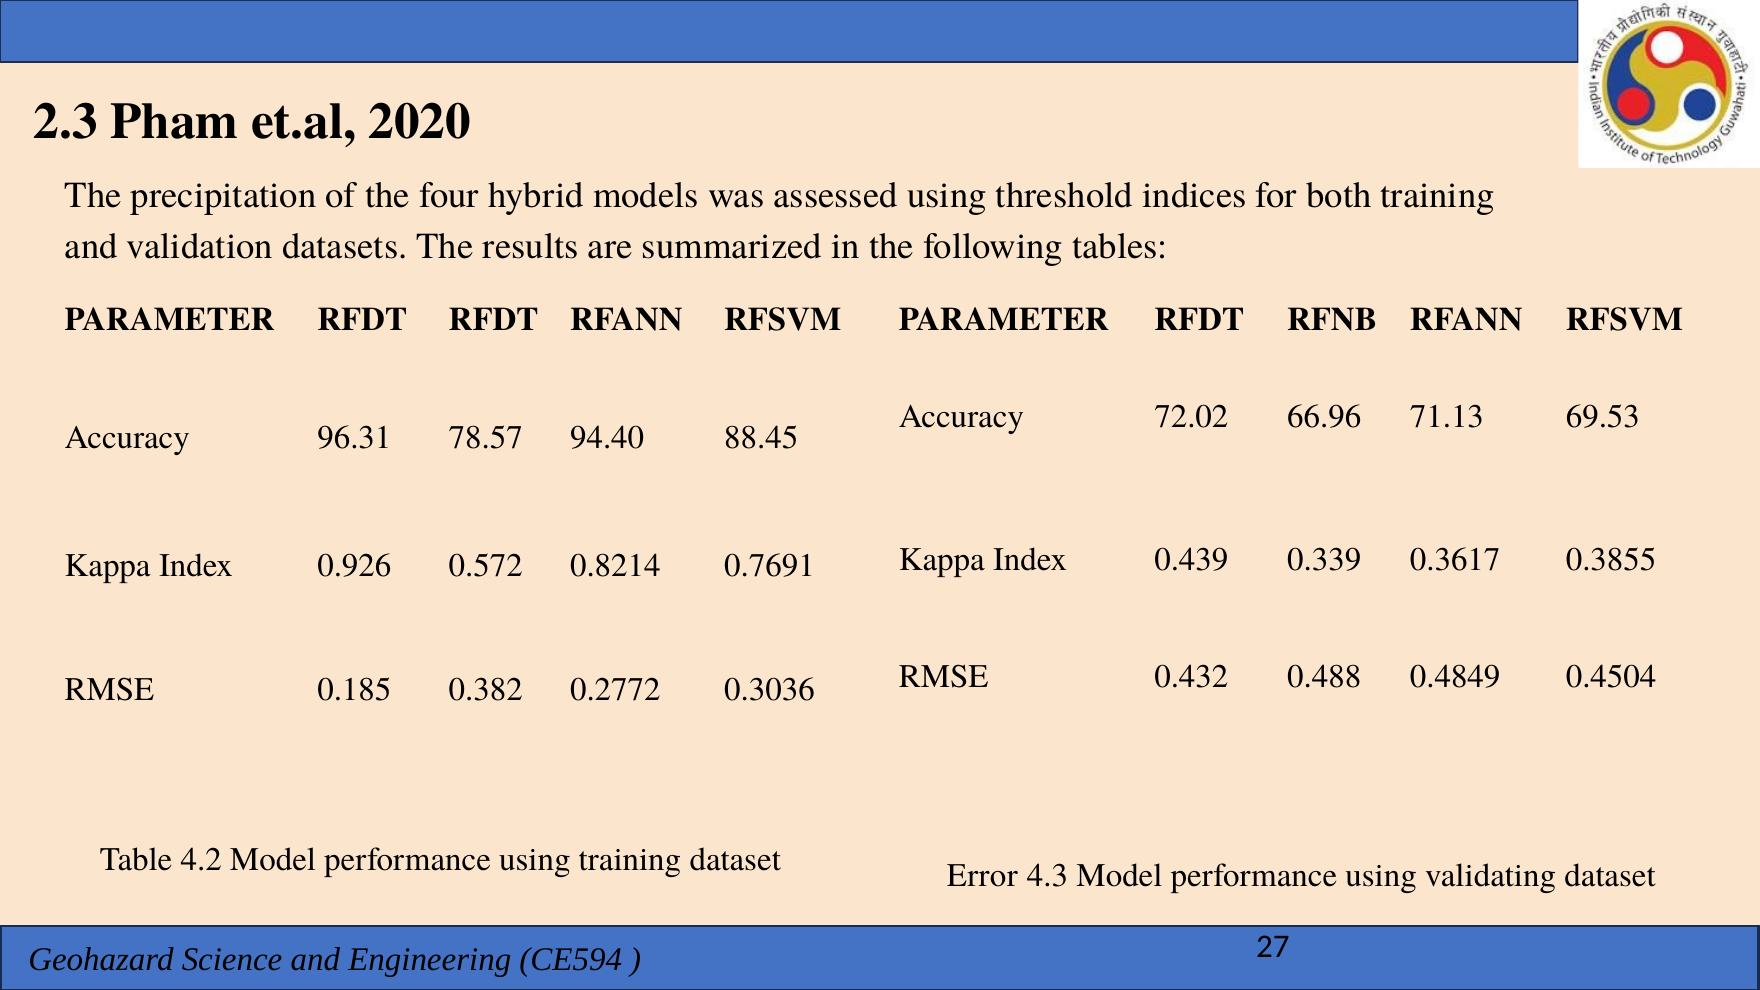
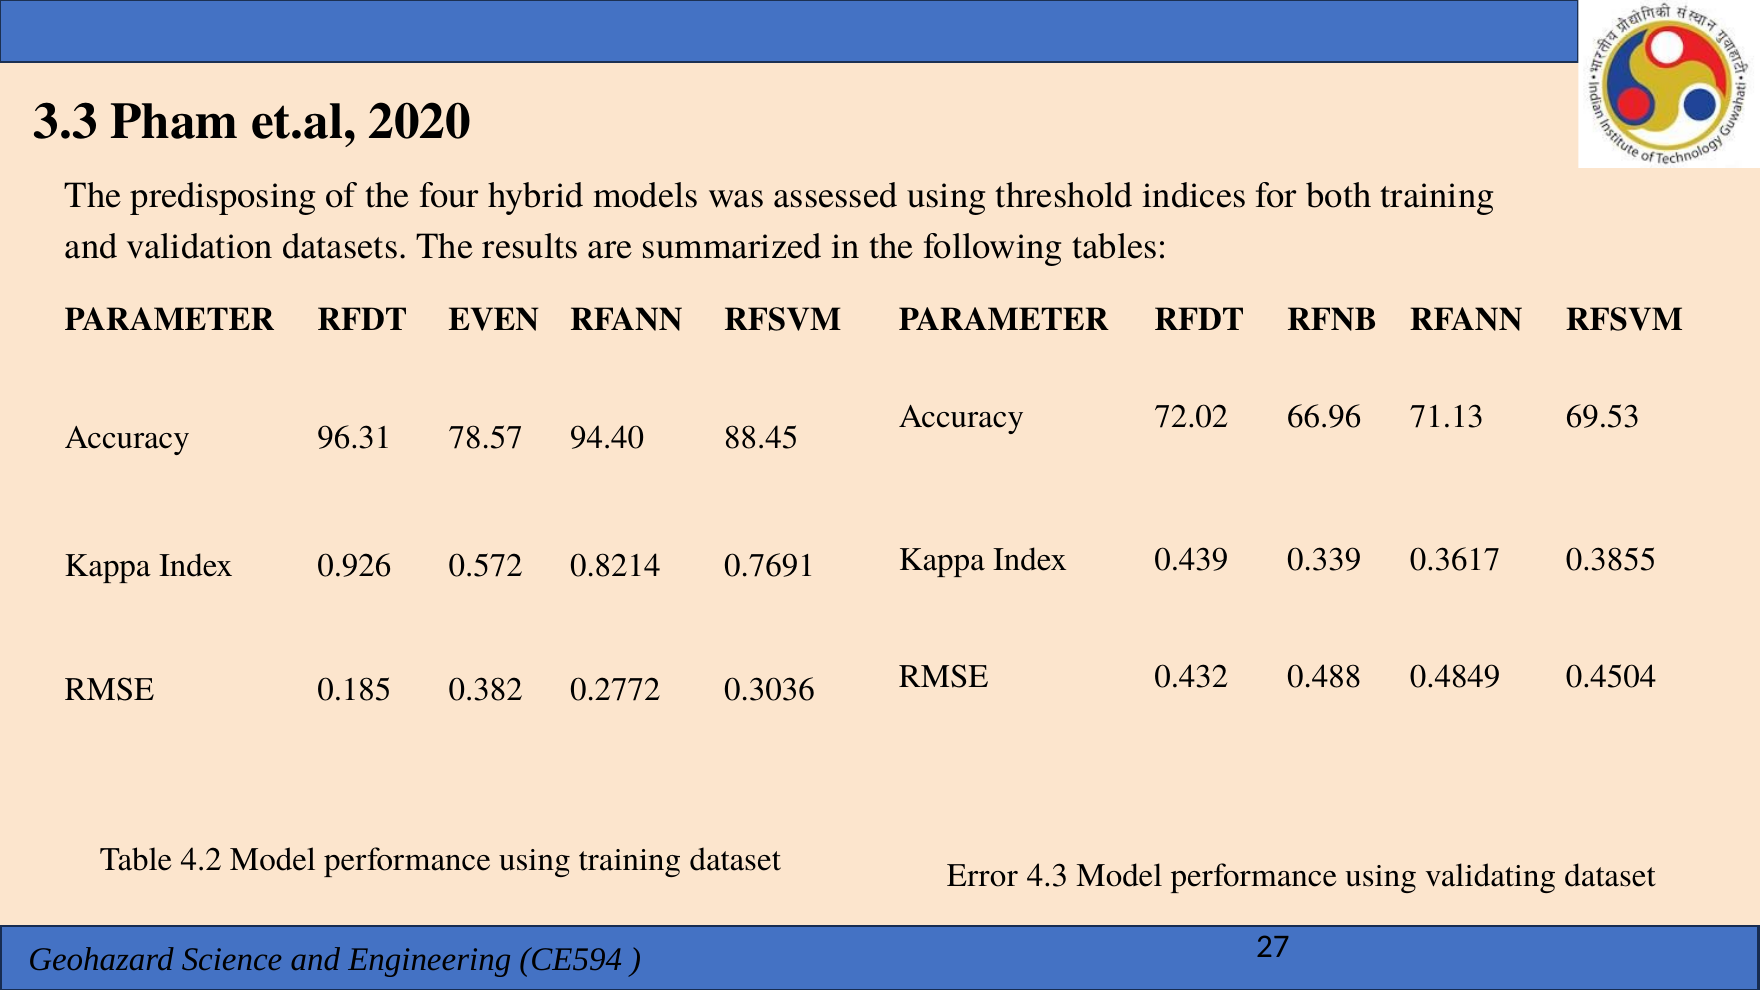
2.3: 2.3 -> 3.3 (66, 121)
precipitation: precipitation -> predisposing (224, 195)
RFDT RFDT: RFDT -> EVEN (494, 320)
